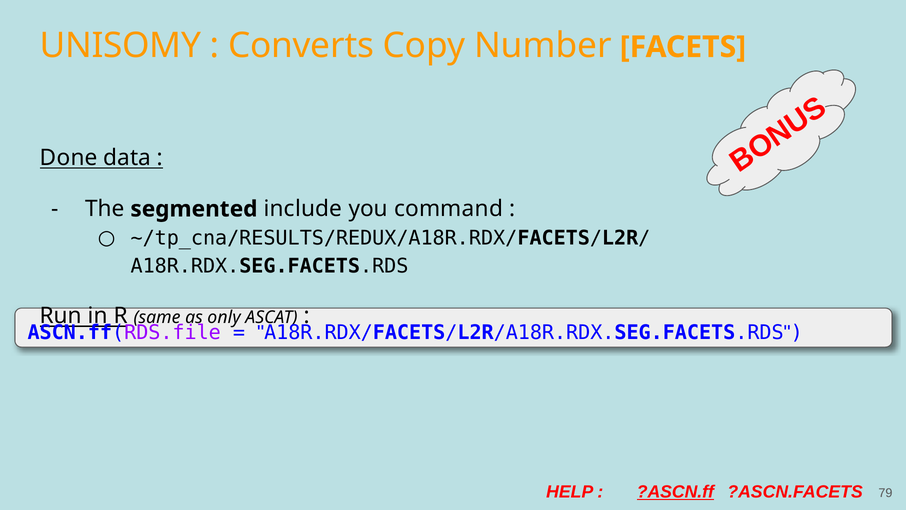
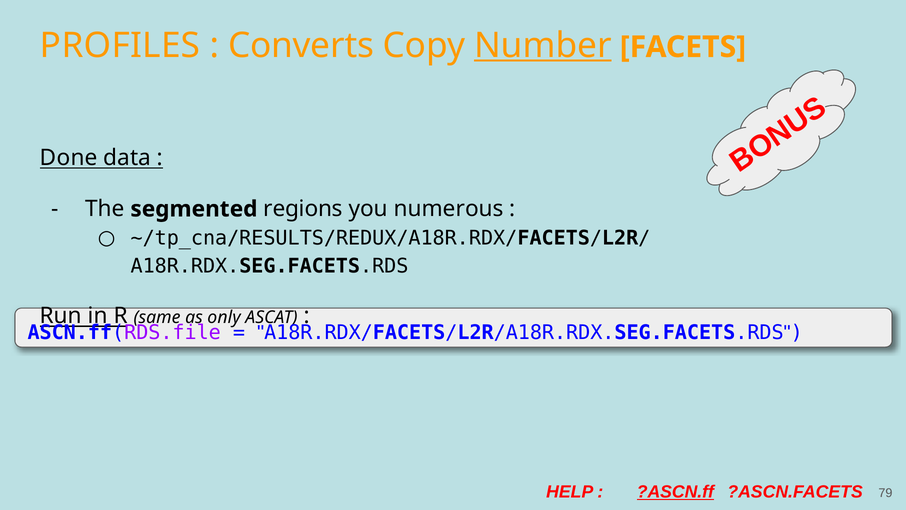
UNISOMY: UNISOMY -> PROFILES (120, 45)
Number underline: none -> present (543, 45)
include: include -> regions (303, 209)
command: command -> numerous (449, 209)
